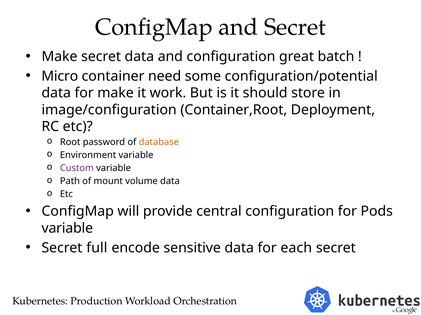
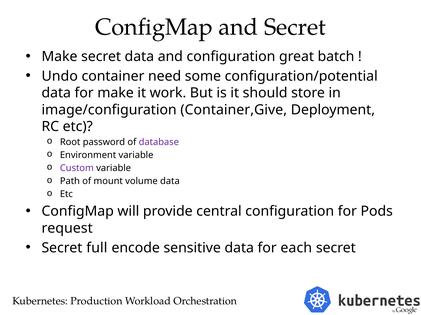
Micro: Micro -> Undo (60, 76)
Container,Root: Container,Root -> Container,Give (234, 110)
database colour: orange -> purple (159, 142)
variable: variable -> request (67, 229)
